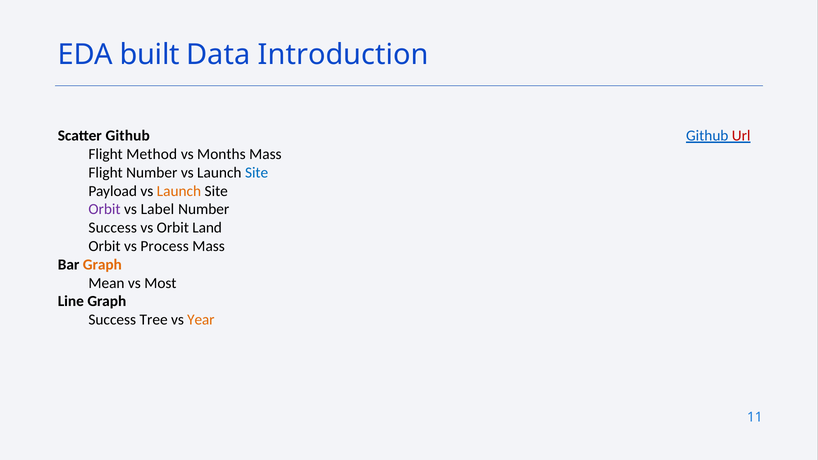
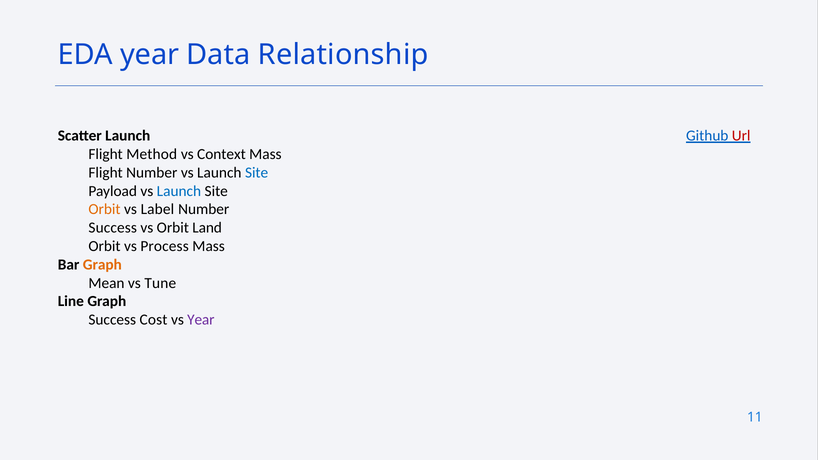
EDA built: built -> year (150, 55)
Introduction: Introduction -> Relationship (343, 55)
Scatter Github: Github -> Launch (128, 136)
Months: Months -> Context (221, 154)
Launch colour: orange -> blue (179, 191)
Orbit colour: purple -> orange (105, 209)
Most: Most -> Tune (160, 283)
Tree: Tree -> Cost (154, 320)
Year colour: orange -> purple (201, 320)
